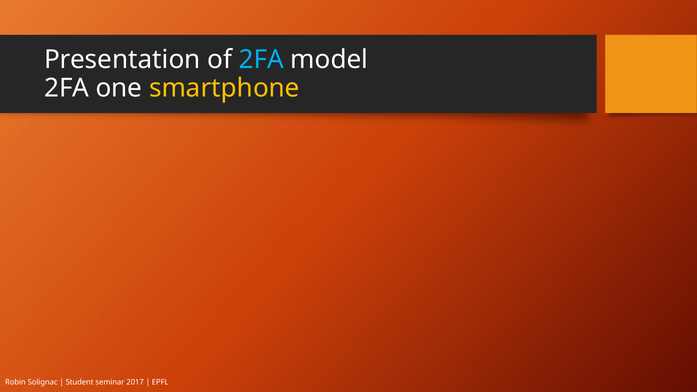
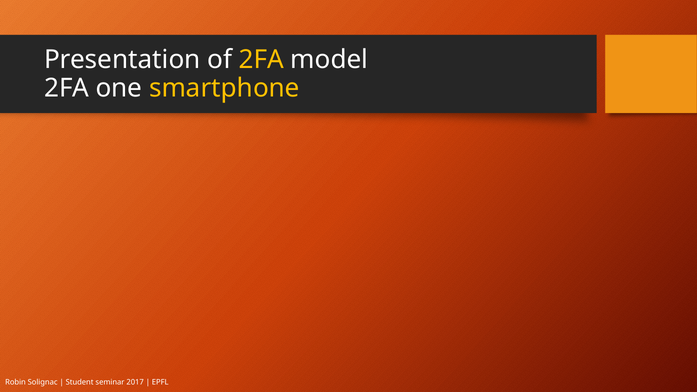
2FA colour: light blue -> yellow (261, 60)
